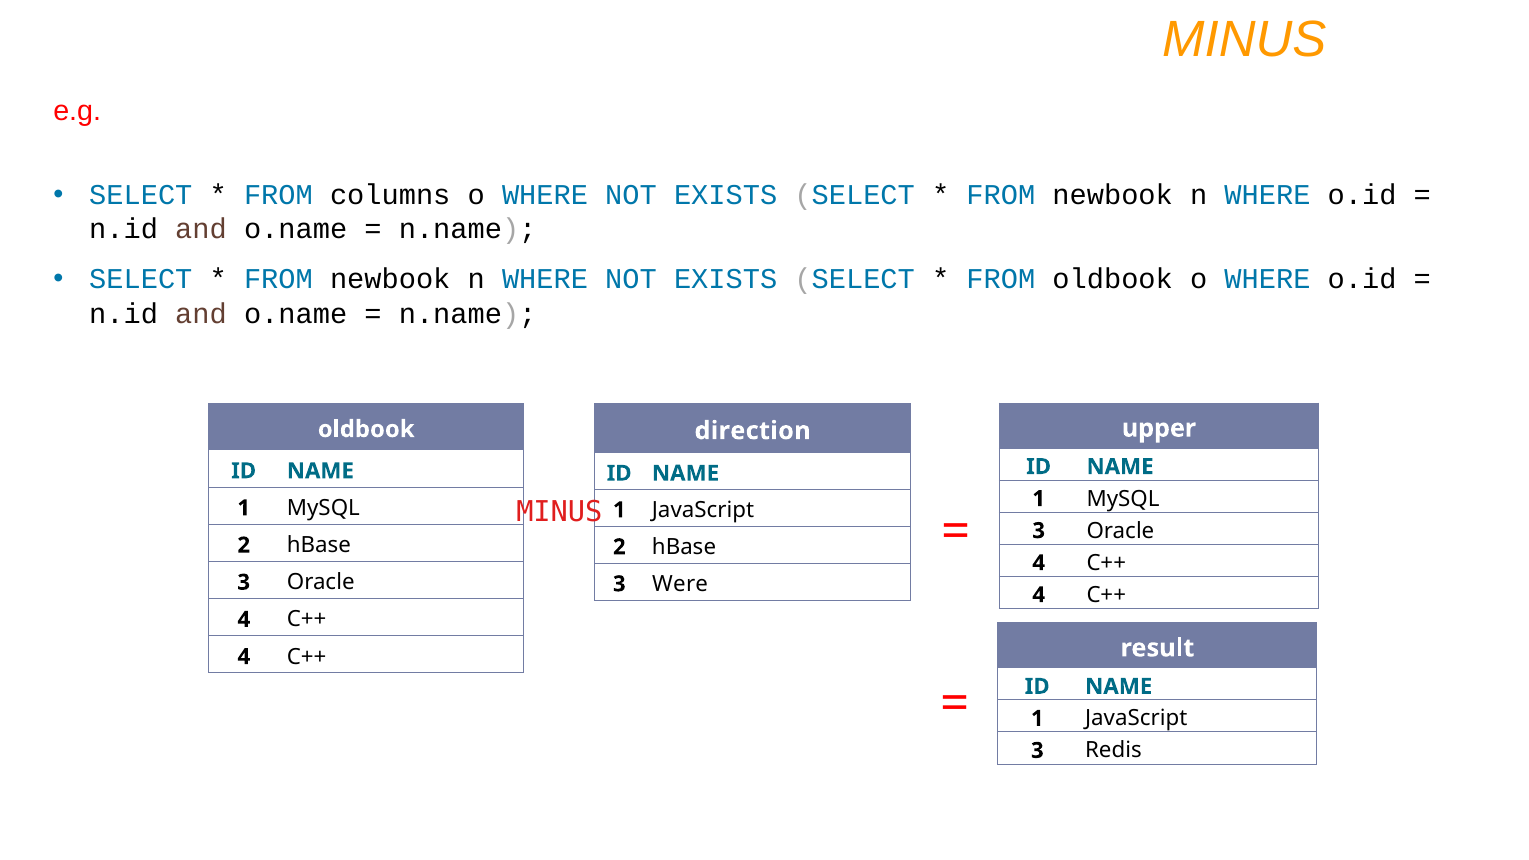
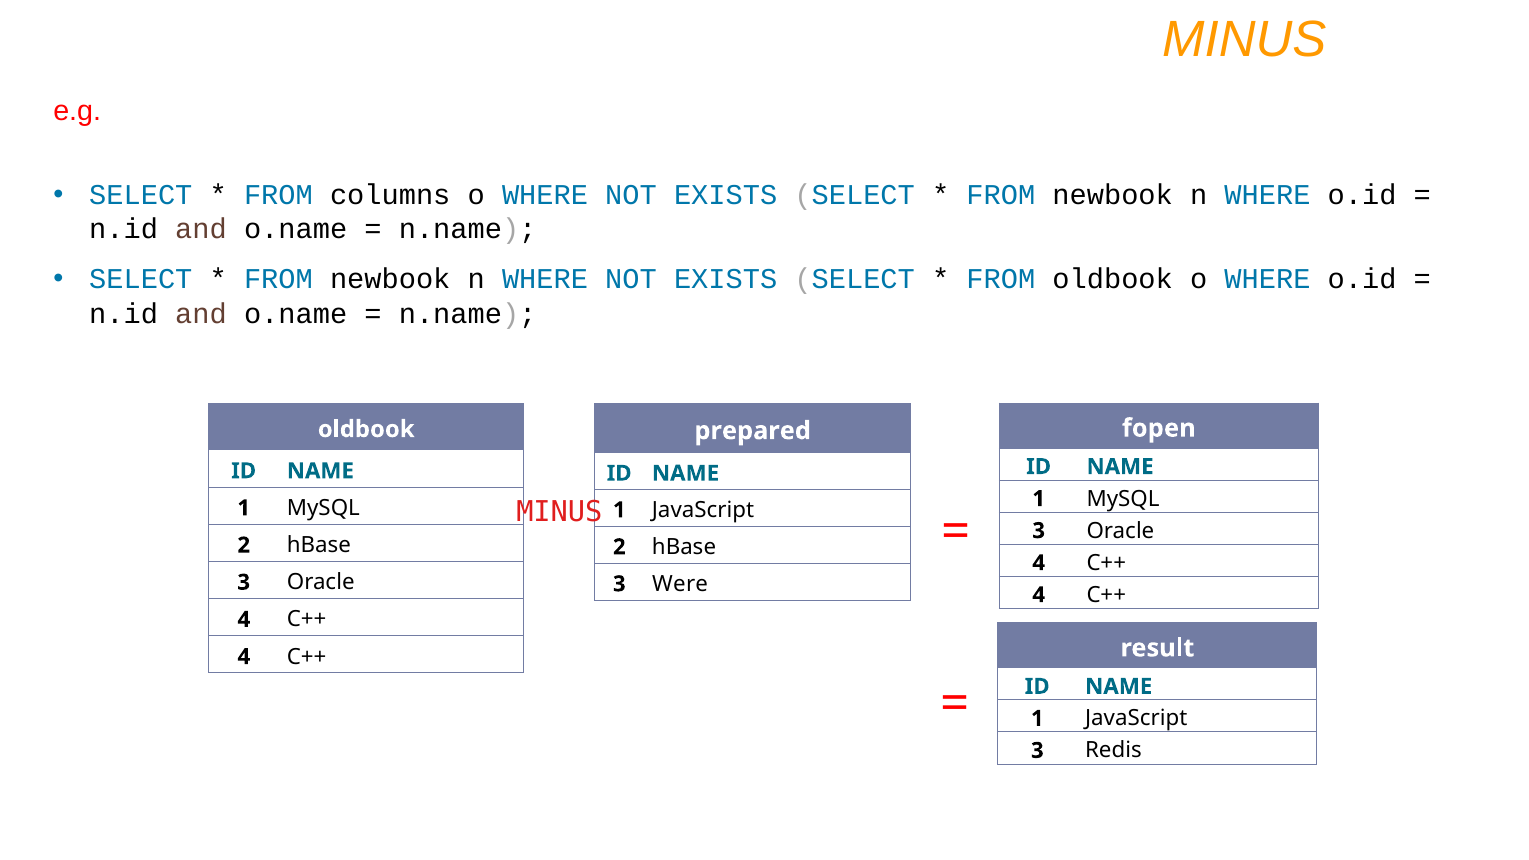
upper: upper -> fopen (1159, 428)
direction: direction -> prepared (753, 431)
